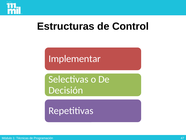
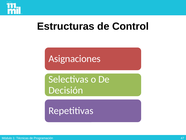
Implementar: Implementar -> Asignaciones (75, 59)
